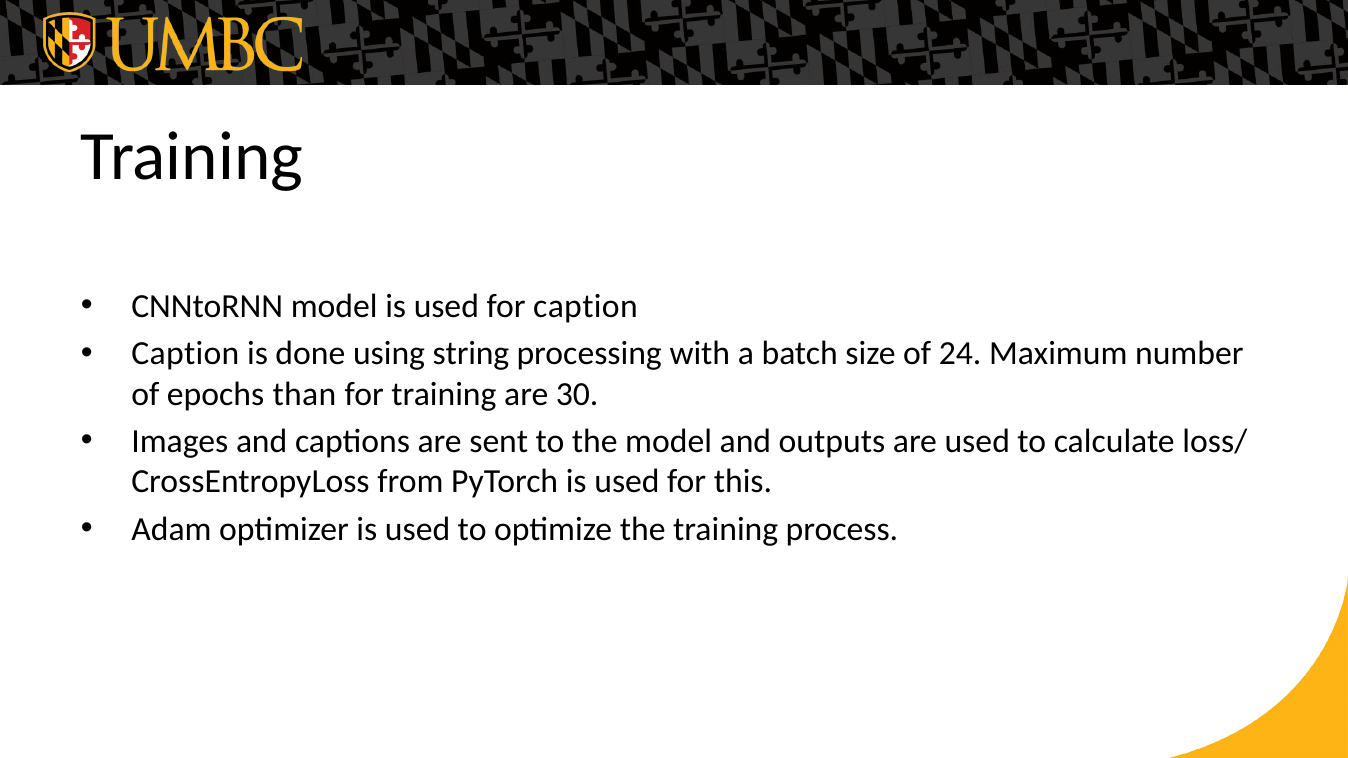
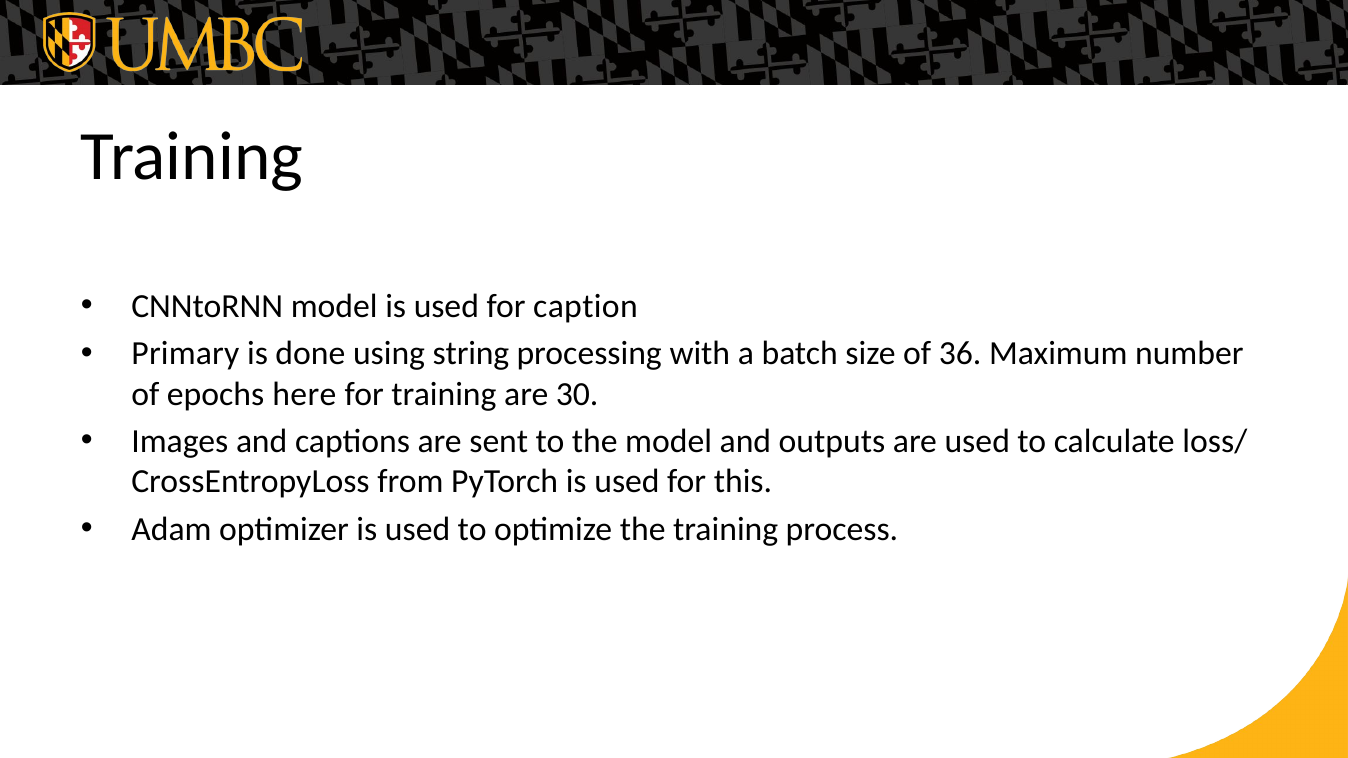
Caption: Caption -> Primary (185, 354)
24: 24 -> 36 (960, 354)
than: than -> here (304, 394)
